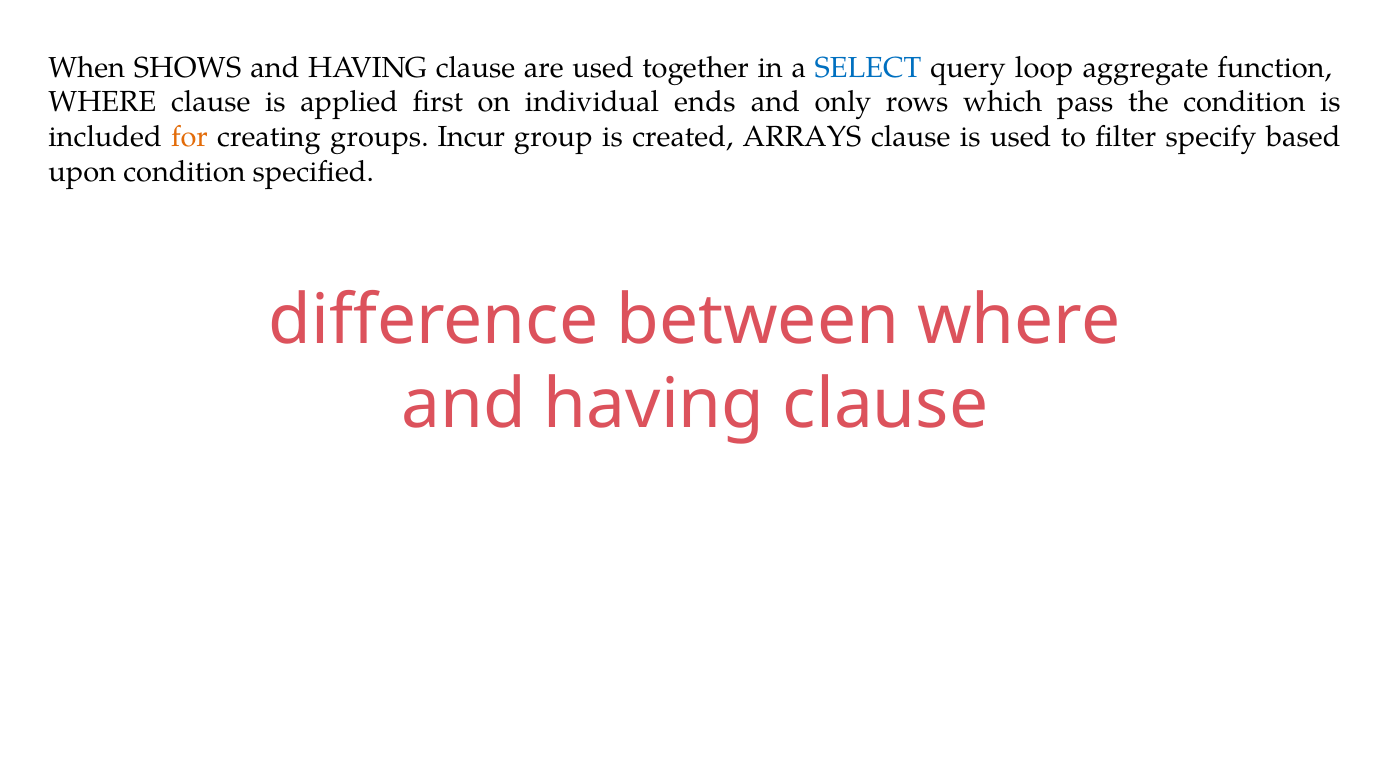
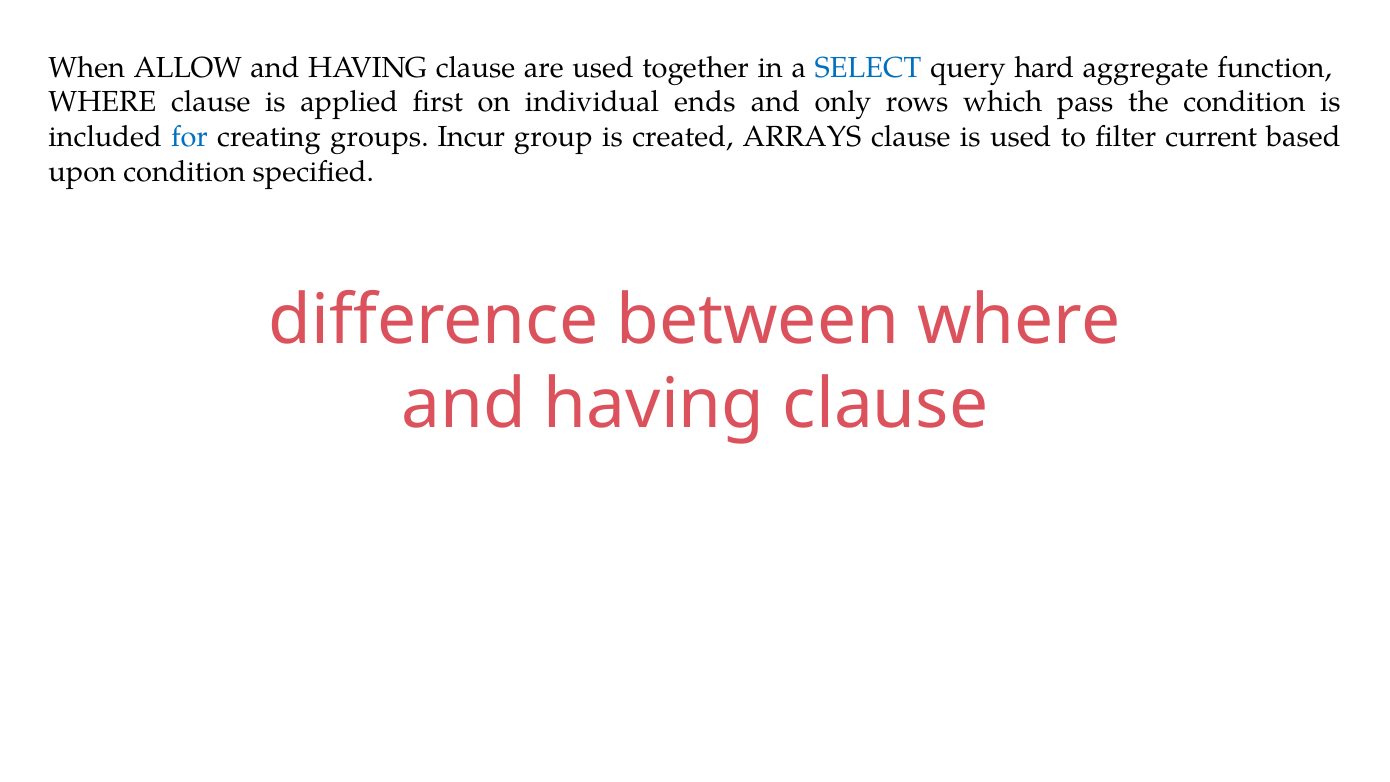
SHOWS: SHOWS -> ALLOW (188, 68)
loop: loop -> hard (1044, 68)
for colour: orange -> blue (190, 137)
specify: specify -> current (1211, 137)
